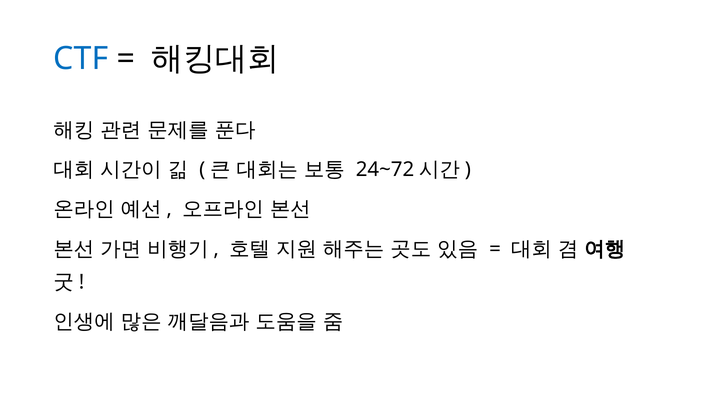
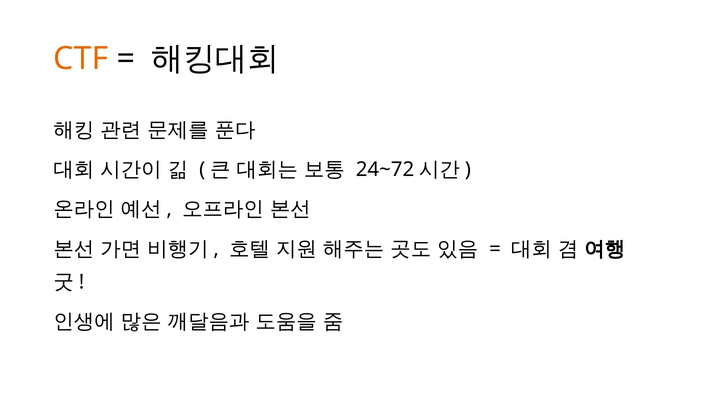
CTF colour: blue -> orange (81, 59)
